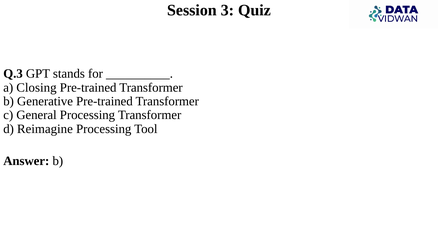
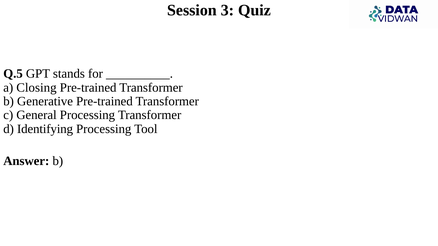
Q.3: Q.3 -> Q.5 (13, 74)
Reimagine: Reimagine -> Identifying (45, 129)
